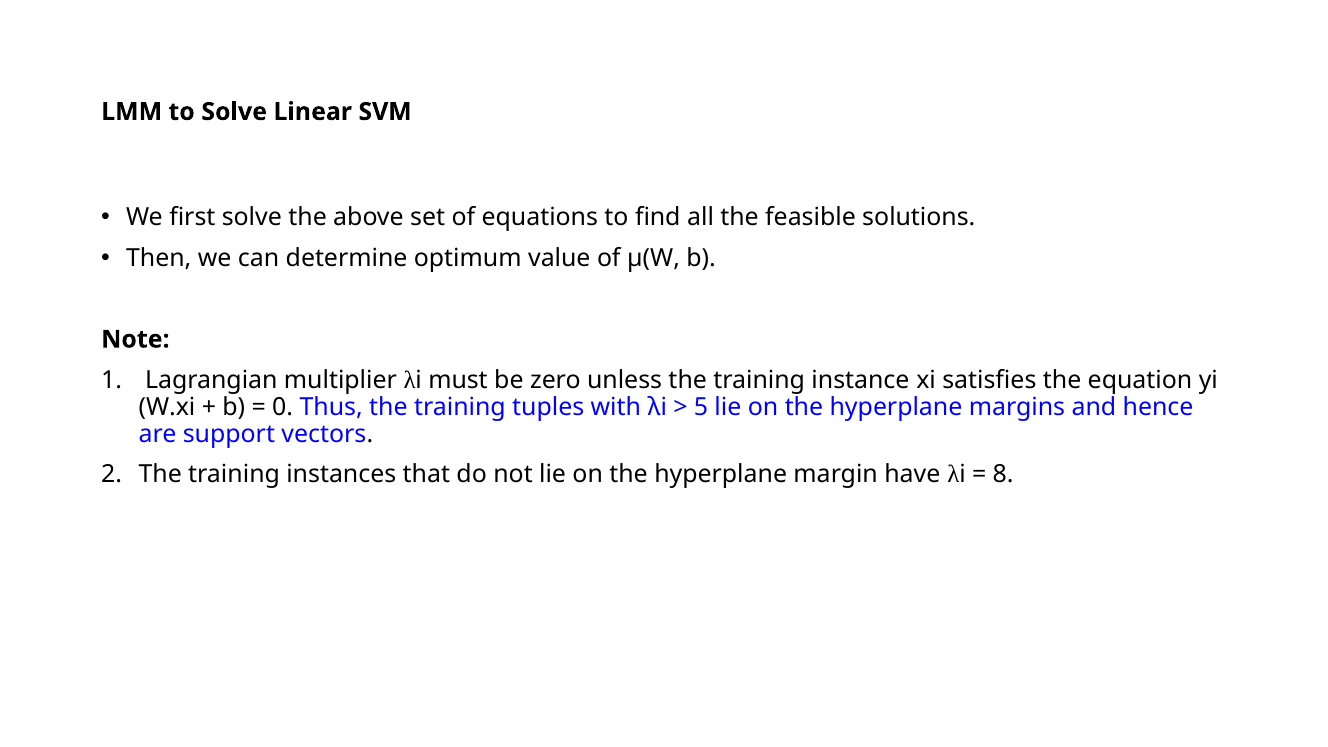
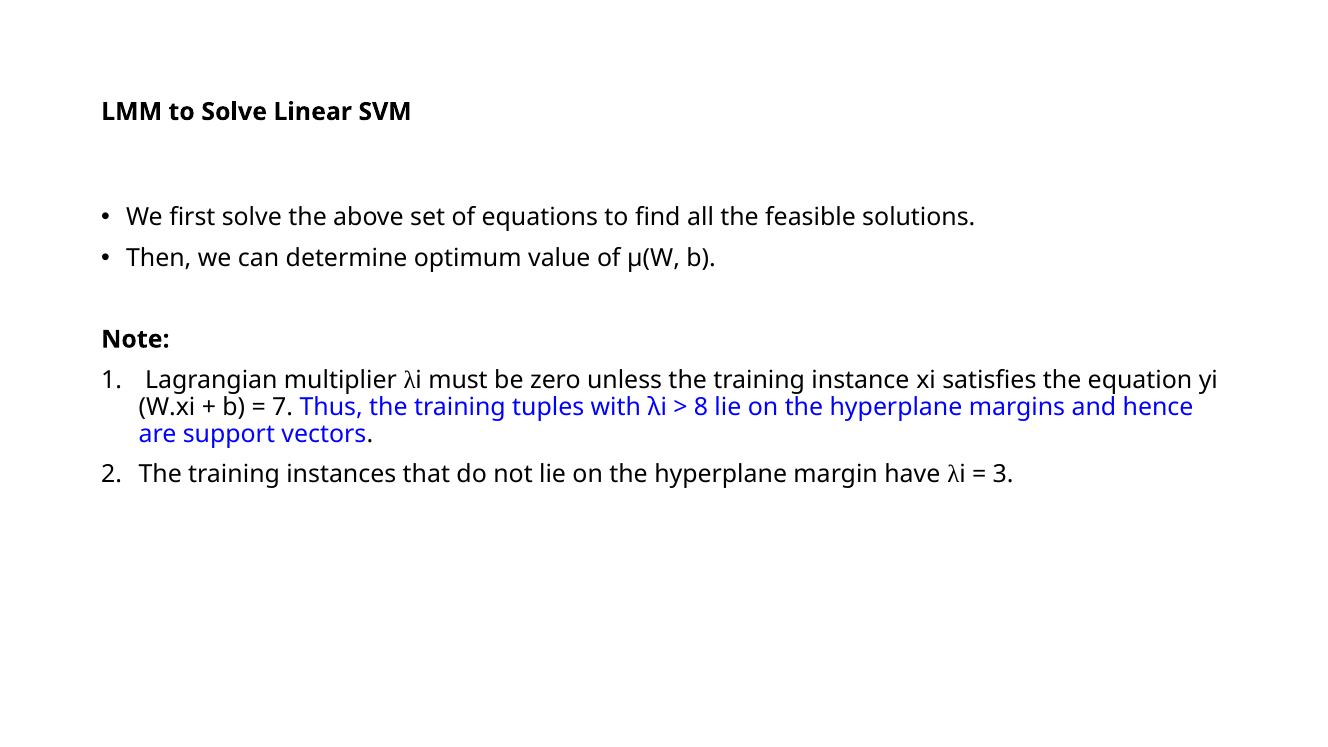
0: 0 -> 7 (283, 407)
5: 5 -> 8 (701, 407)
8: 8 -> 3 (1003, 475)
